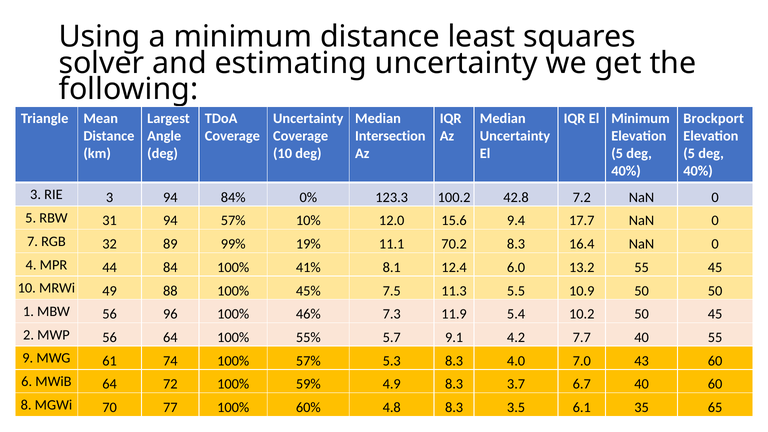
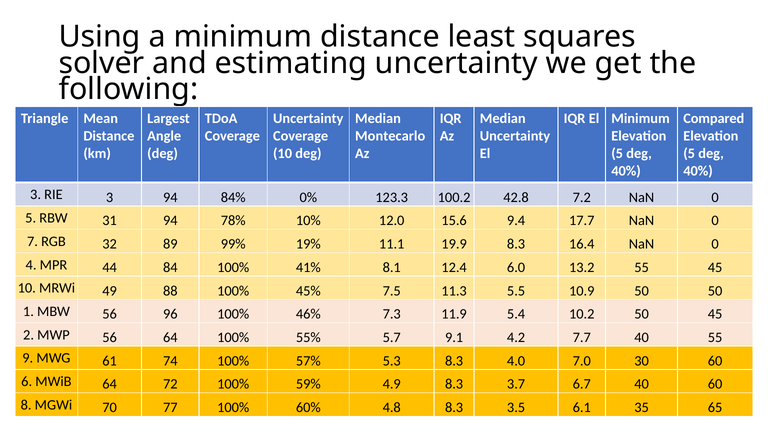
Brockport: Brockport -> Compared (714, 118)
Intersection: Intersection -> Montecarlo (390, 136)
94 57%: 57% -> 78% (233, 221)
70.2: 70.2 -> 19.9 (454, 244)
43: 43 -> 30 (642, 361)
